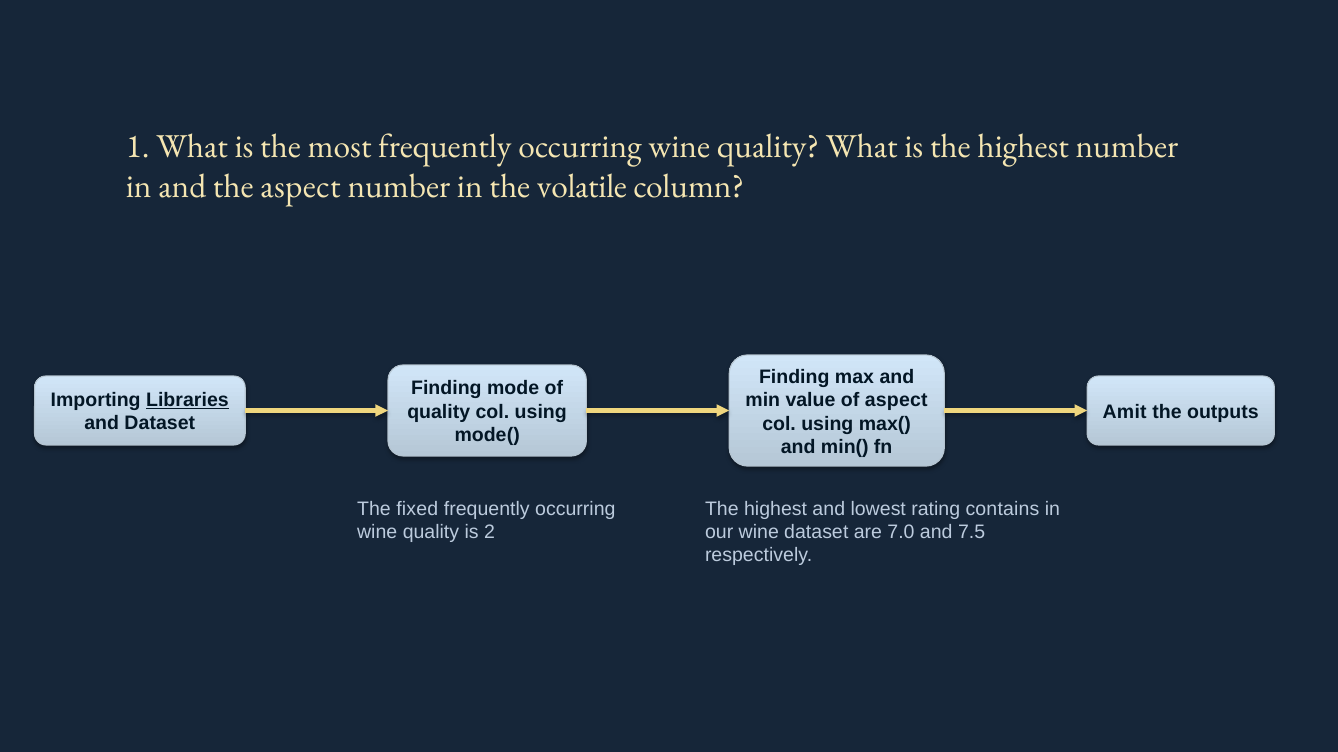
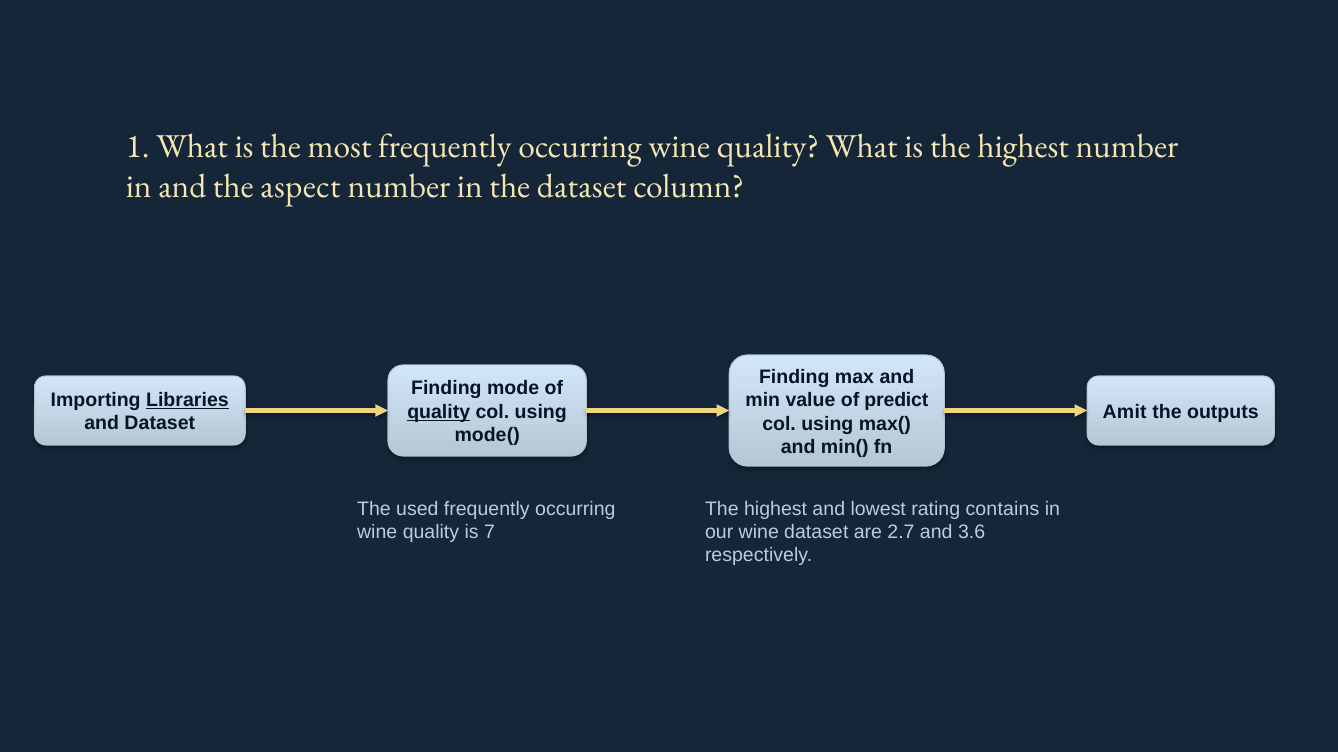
the volatile: volatile -> dataset (582, 186)
of aspect: aspect -> predict (896, 400)
quality underline: none -> present (439, 412)
fixed: fixed -> used (417, 509)
2: 2 -> 7 (489, 532)
7.0: 7.0 -> 2.7 (901, 532)
7.5: 7.5 -> 3.6 (972, 532)
